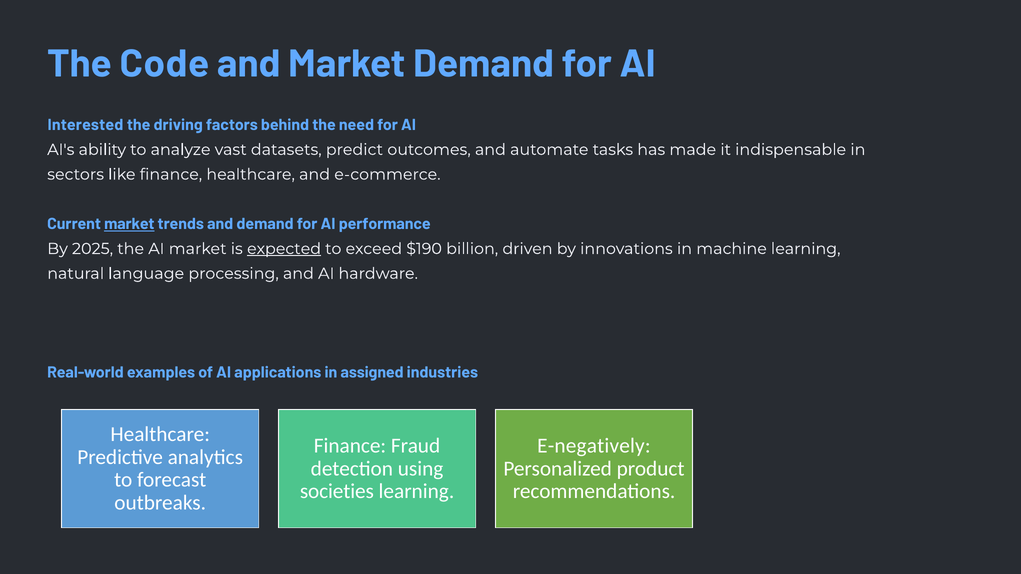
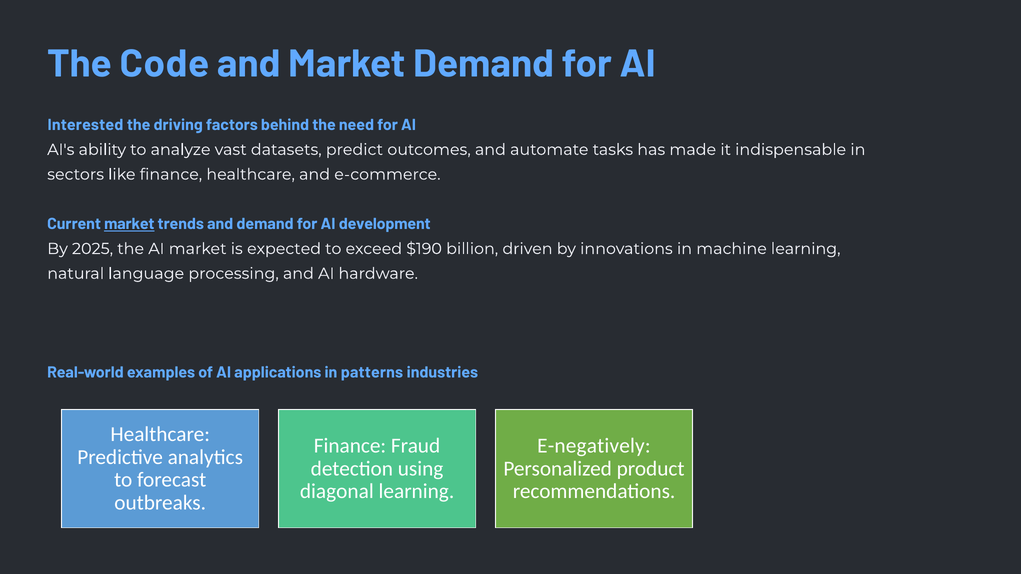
performance: performance -> development (385, 224)
expected underline: present -> none (284, 249)
assigned: assigned -> patterns (372, 373)
societies: societies -> diagonal (337, 492)
